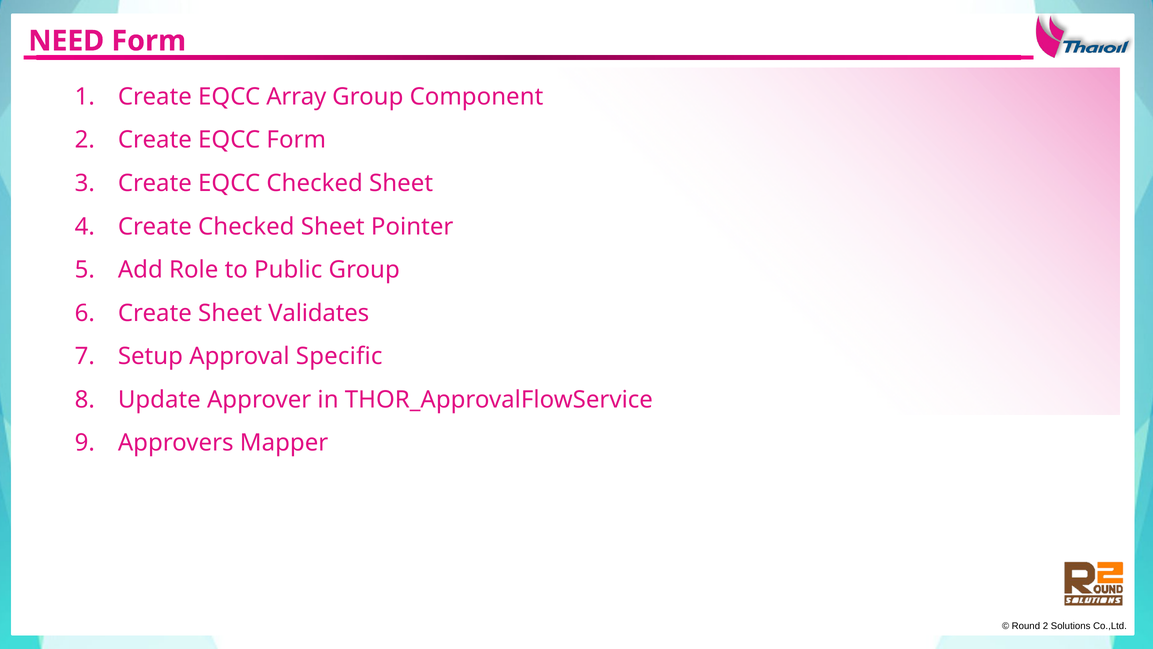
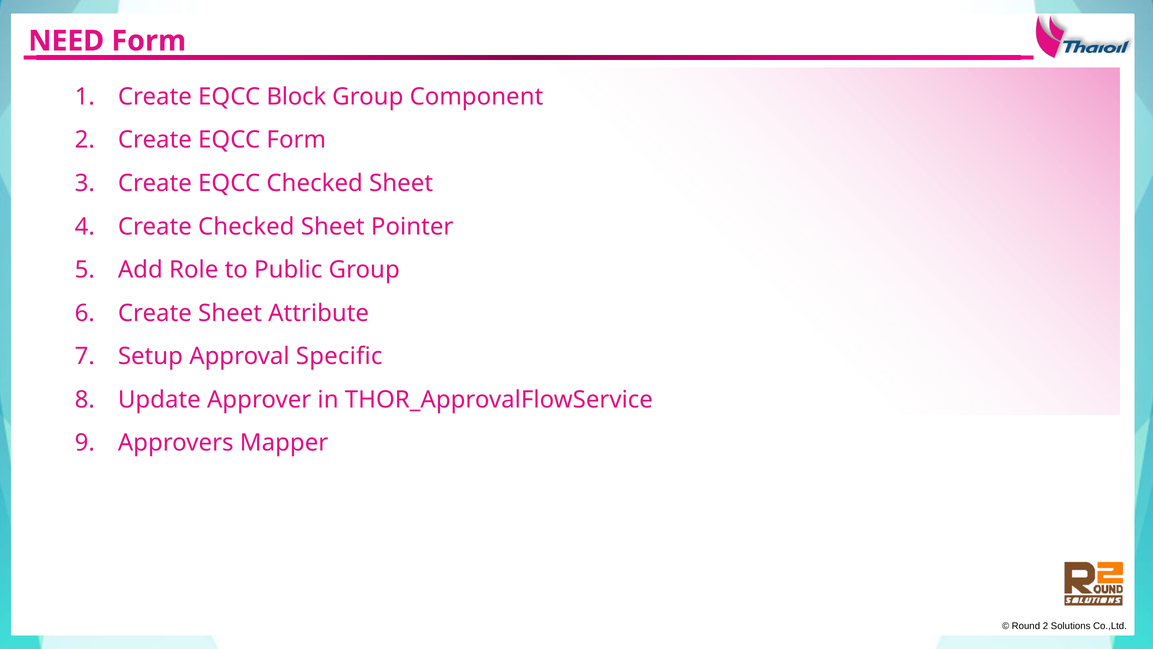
Array: Array -> Block (296, 97)
Validates: Validates -> Attribute (319, 313)
